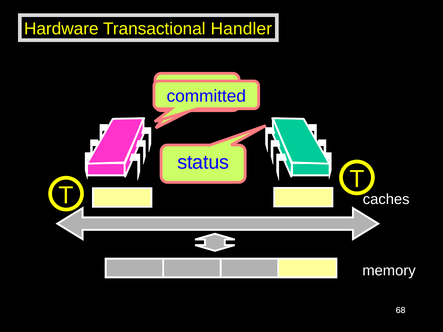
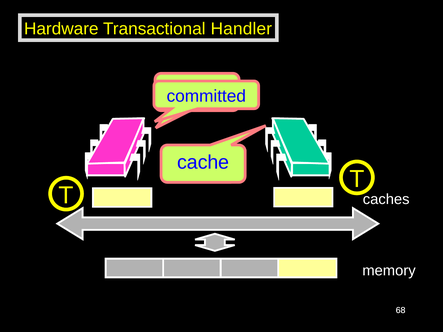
status: status -> cache (203, 162)
